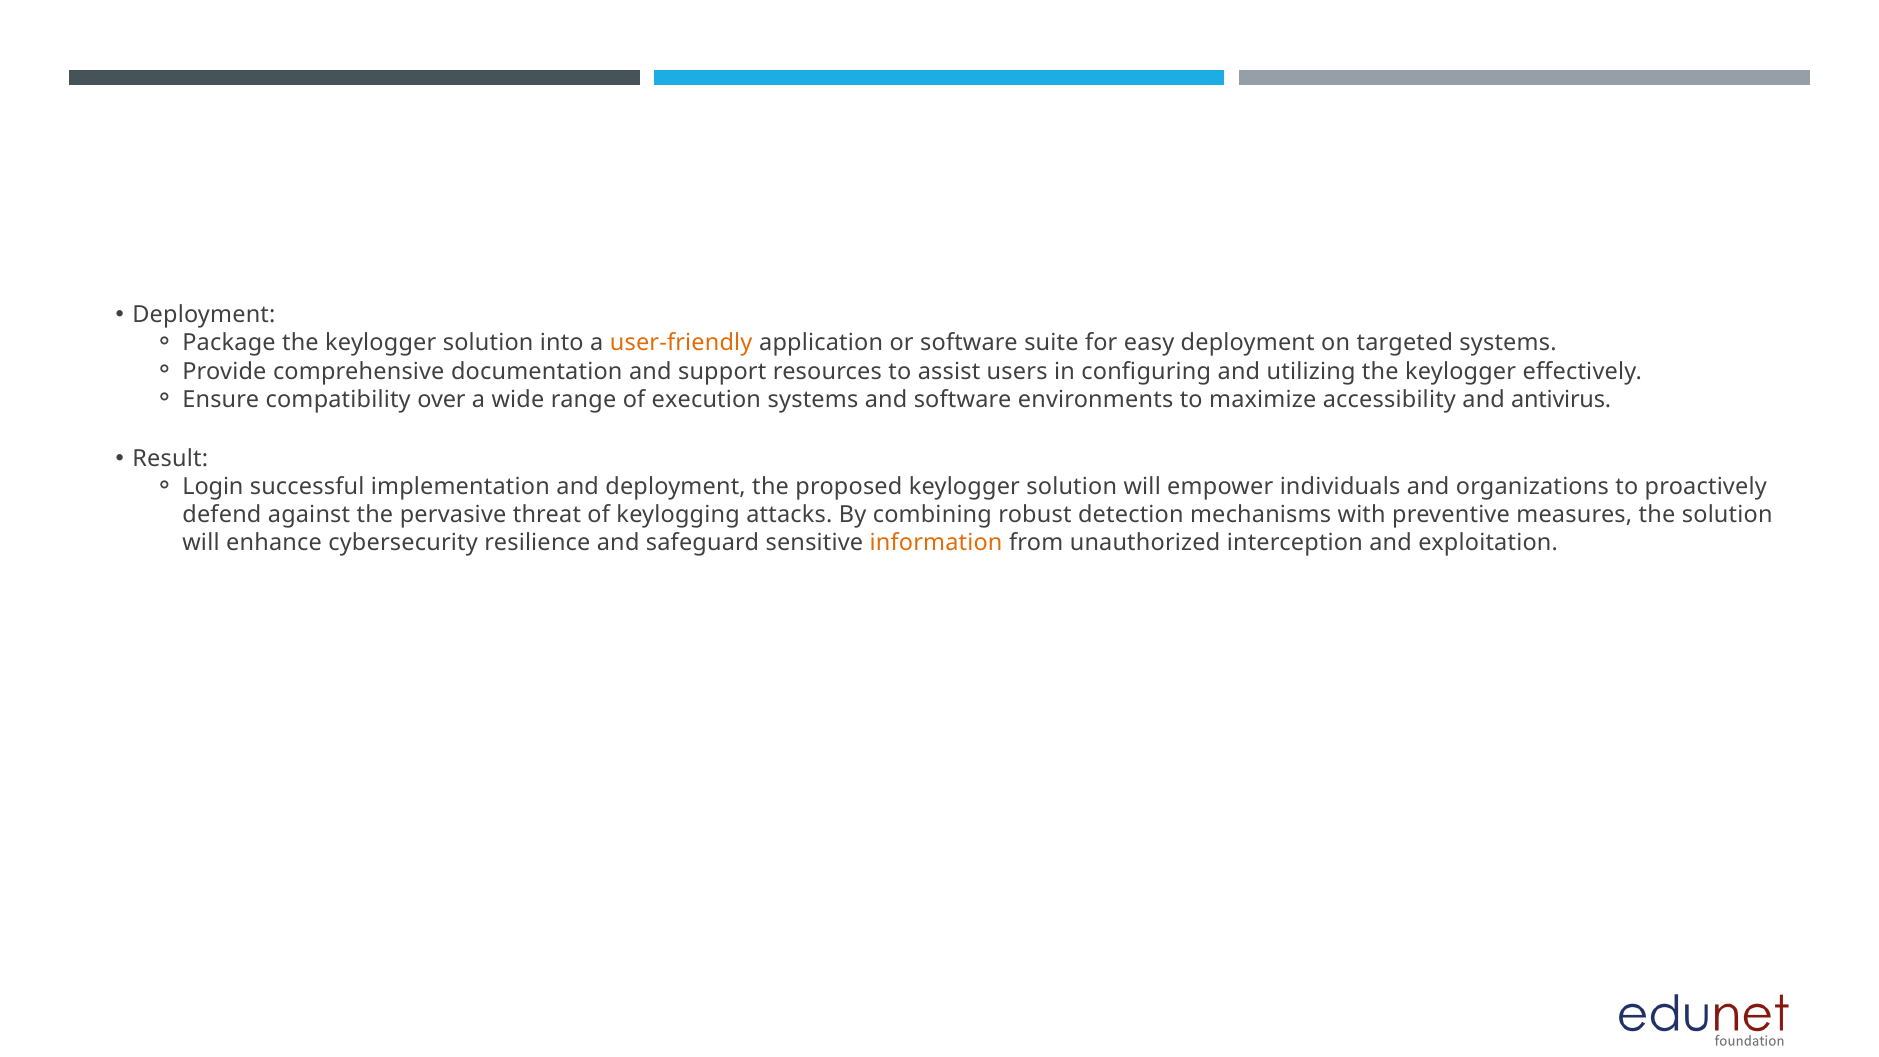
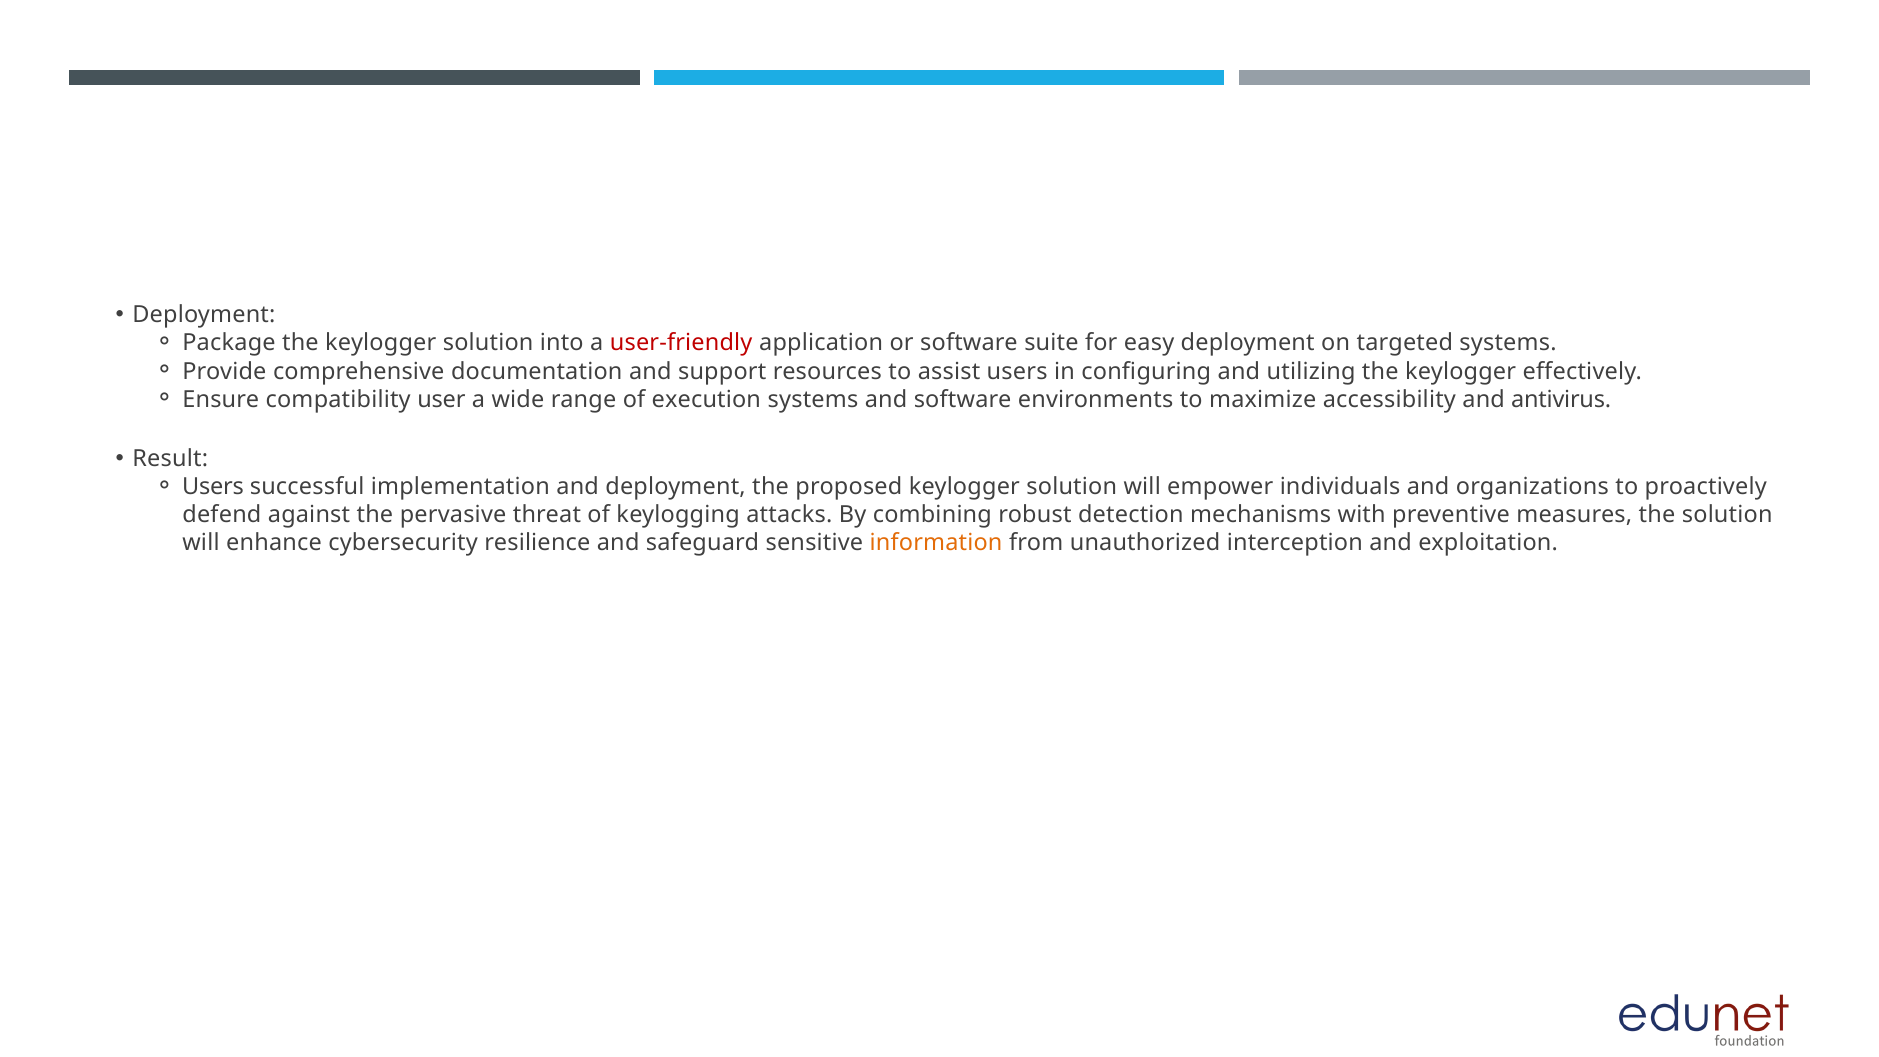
user-friendly colour: orange -> red (681, 343)
over: over -> user (441, 399)
Login: Login -> Users (213, 487)
